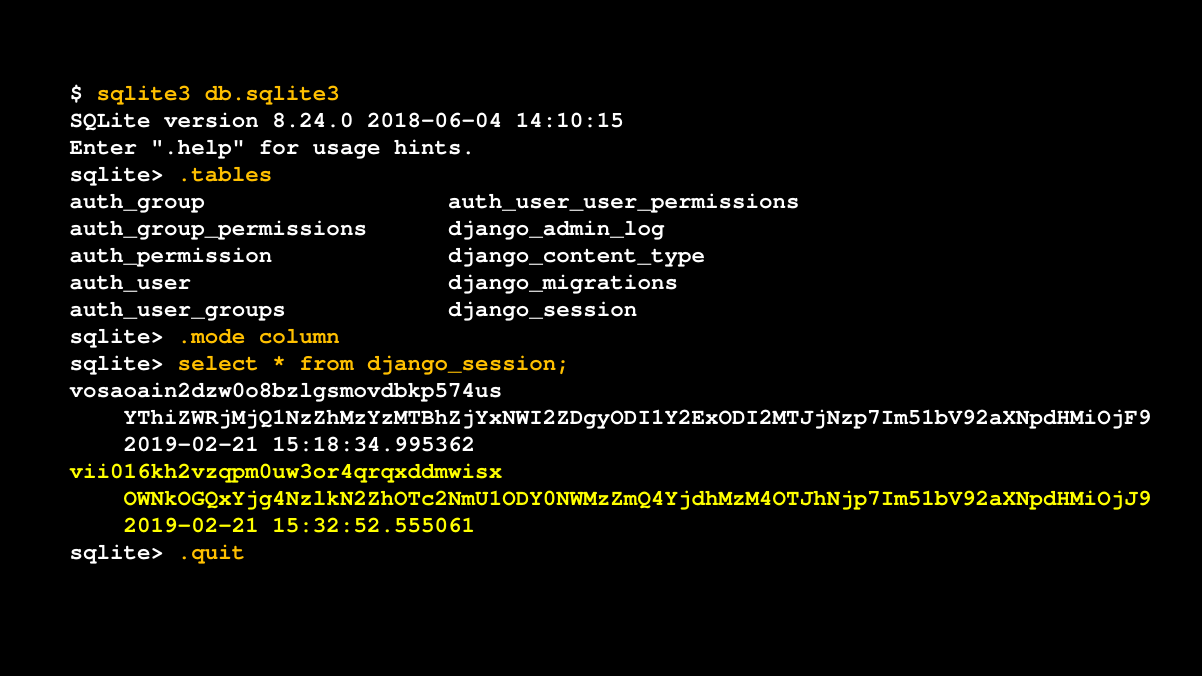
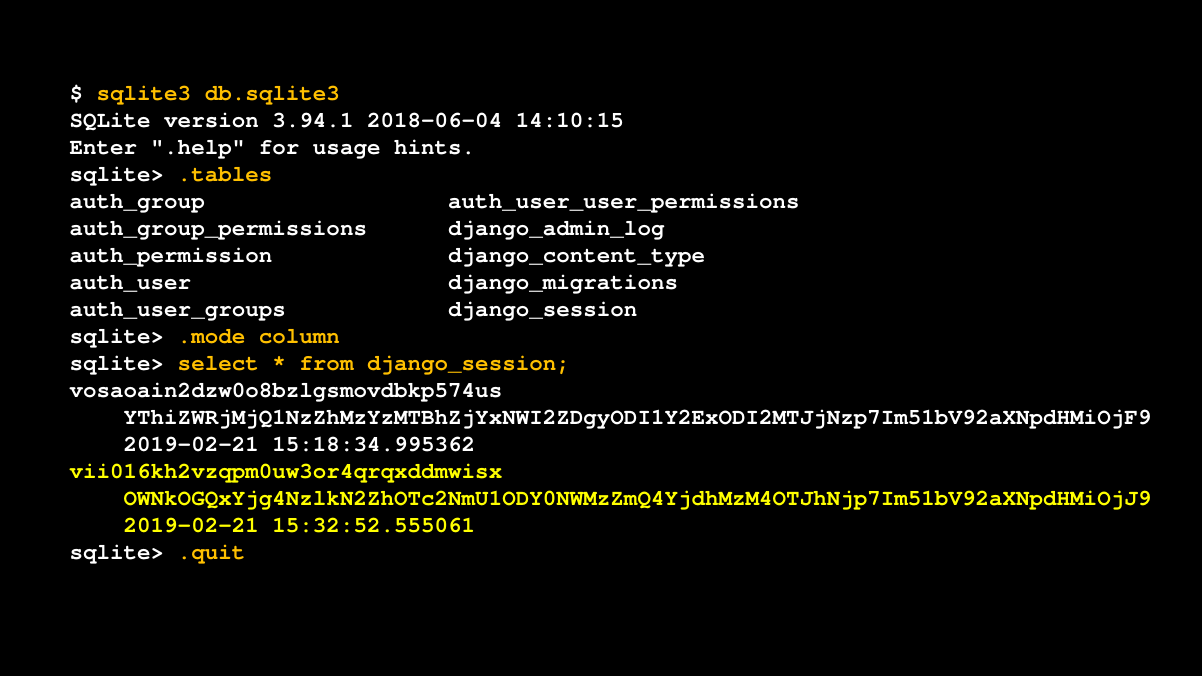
8.24.0: 8.24.0 -> 3.94.1 (313, 120)
